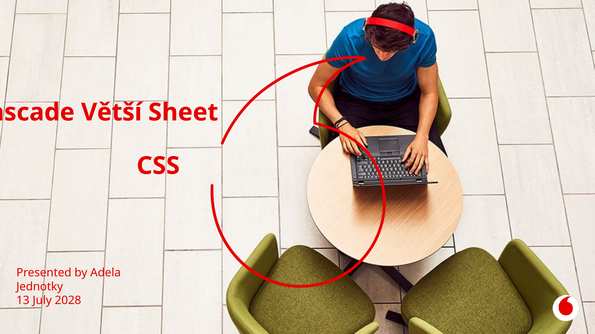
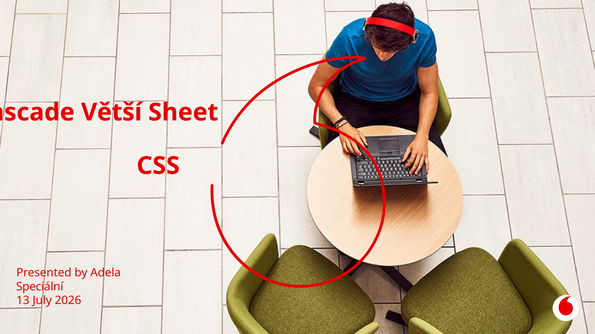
Jednotky: Jednotky -> Speciální (40, 287)
2028: 2028 -> 2026 (68, 301)
